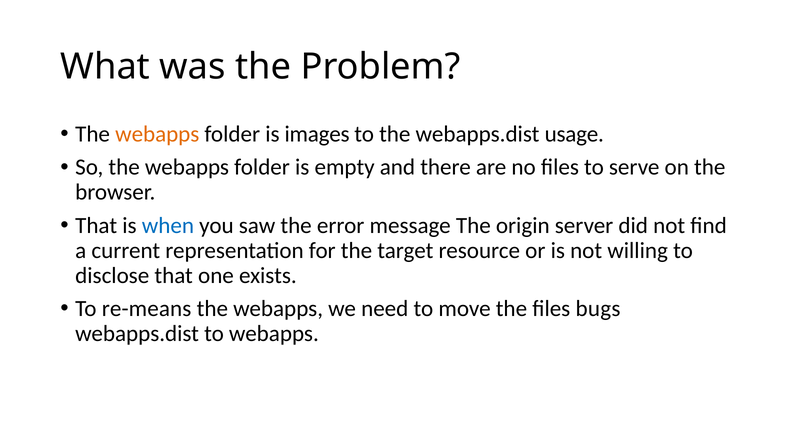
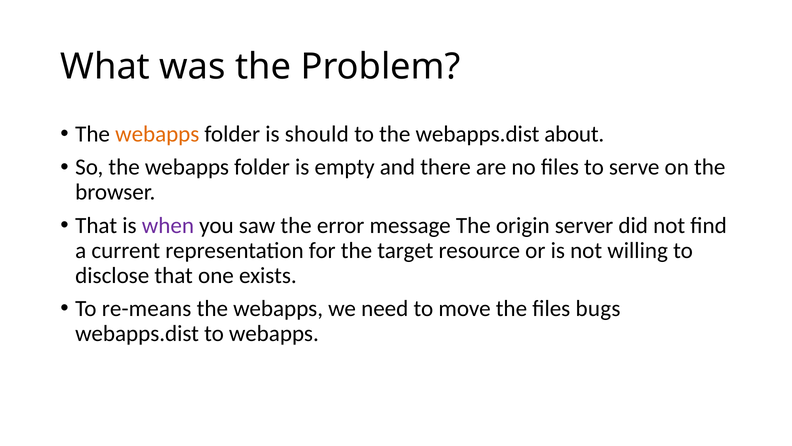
images: images -> should (317, 134)
usage: usage -> about (574, 134)
when colour: blue -> purple (168, 225)
